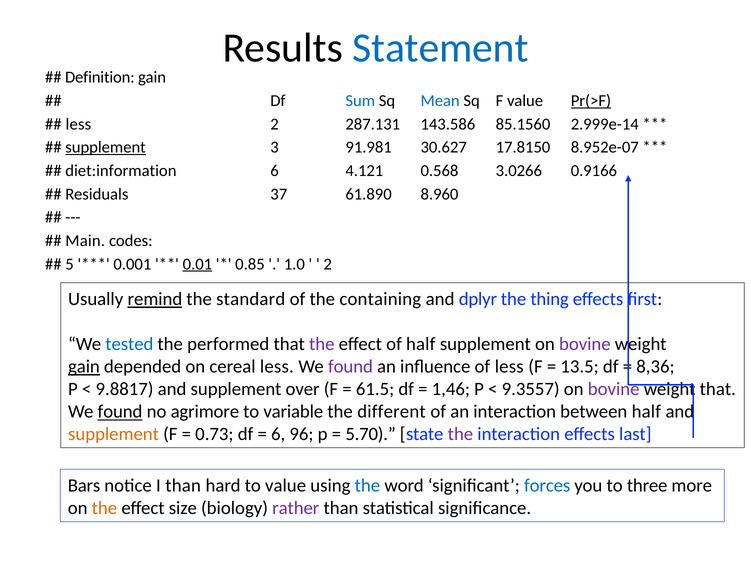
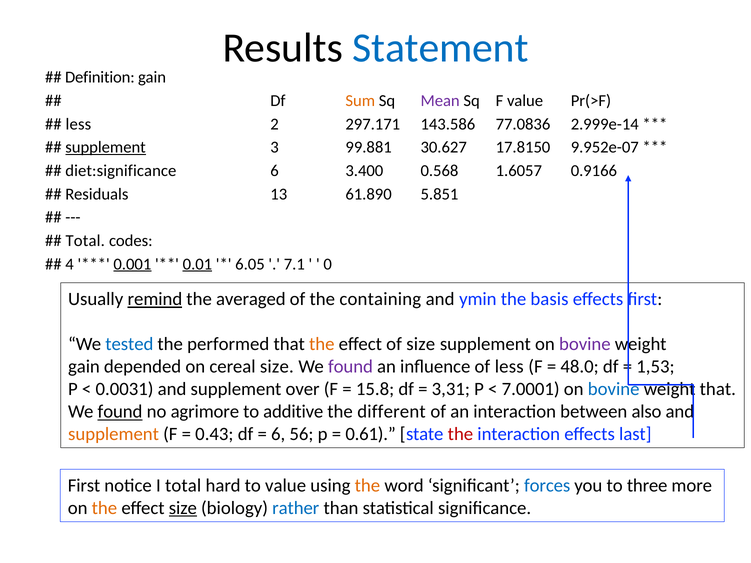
Sum colour: blue -> orange (360, 101)
Mean colour: blue -> purple (440, 101)
Pr(>F underline: present -> none (591, 101)
287.131: 287.131 -> 297.171 (373, 124)
85.1560: 85.1560 -> 77.0836 (523, 124)
91.981: 91.981 -> 99.881 (369, 147)
8.952e-07: 8.952e-07 -> 9.952e-07 (605, 147)
diet:information: diet:information -> diet:significance (121, 171)
4.121: 4.121 -> 3.400 (364, 171)
3.0266: 3.0266 -> 1.6057 (519, 171)
37: 37 -> 13 (279, 194)
8.960: 8.960 -> 5.851 (439, 194)
Main: Main -> Total (85, 241)
5: 5 -> 4 (70, 264)
0.001 underline: none -> present (132, 264)
0.85: 0.85 -> 6.05 (250, 264)
1.0: 1.0 -> 7.1 (294, 264)
2: 2 -> 0 (328, 264)
standard: standard -> averaged (251, 299)
dplyr: dplyr -> ymin (478, 299)
thing: thing -> basis (549, 299)
the colour: purple -> orange (322, 344)
of half: half -> size (421, 344)
gain underline: present -> none (84, 367)
cereal less: less -> size (277, 367)
13.5: 13.5 -> 48.0 (580, 367)
8,36: 8,36 -> 1,53 (655, 367)
9.8817: 9.8817 -> 0.0031 (125, 389)
61.5: 61.5 -> 15.8 (375, 389)
1,46: 1,46 -> 3,31 (451, 389)
9.3557: 9.3557 -> 7.0001 (531, 389)
bovine colour: purple -> blue (614, 389)
variable: variable -> additive (293, 412)
between half: half -> also (647, 412)
0.73: 0.73 -> 0.43 (214, 434)
96: 96 -> 56 (301, 434)
5.70: 5.70 -> 0.61 (371, 434)
the colour: purple -> red (460, 434)
Bars: Bars -> First (84, 486)
I than: than -> total (183, 486)
the colour: blue -> orange (367, 486)
size underline: none -> present (183, 508)
rather colour: purple -> blue (296, 508)
